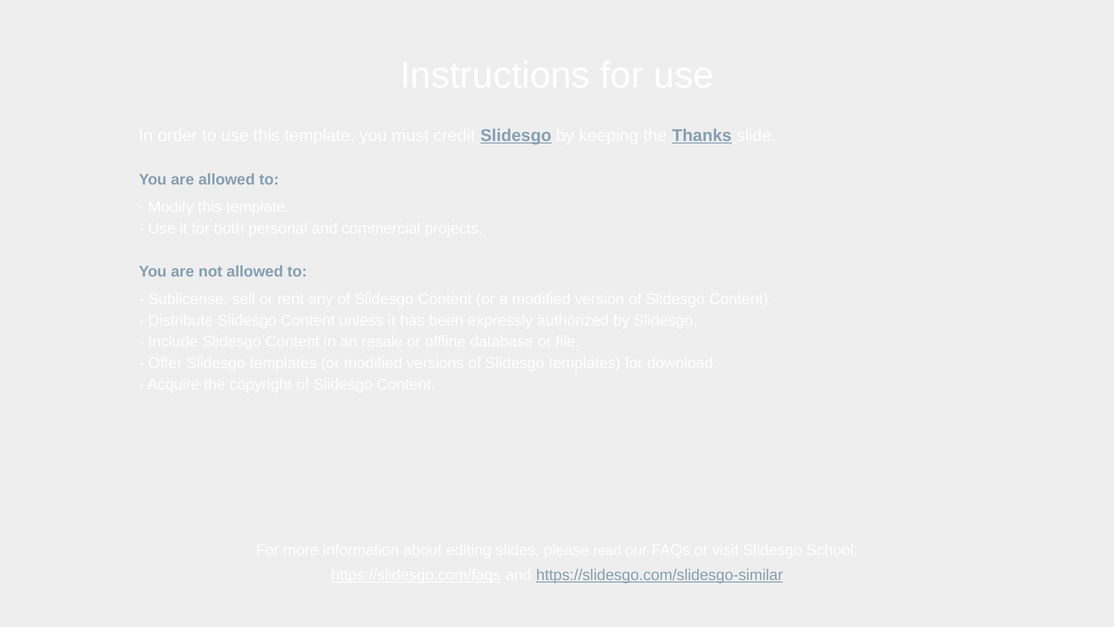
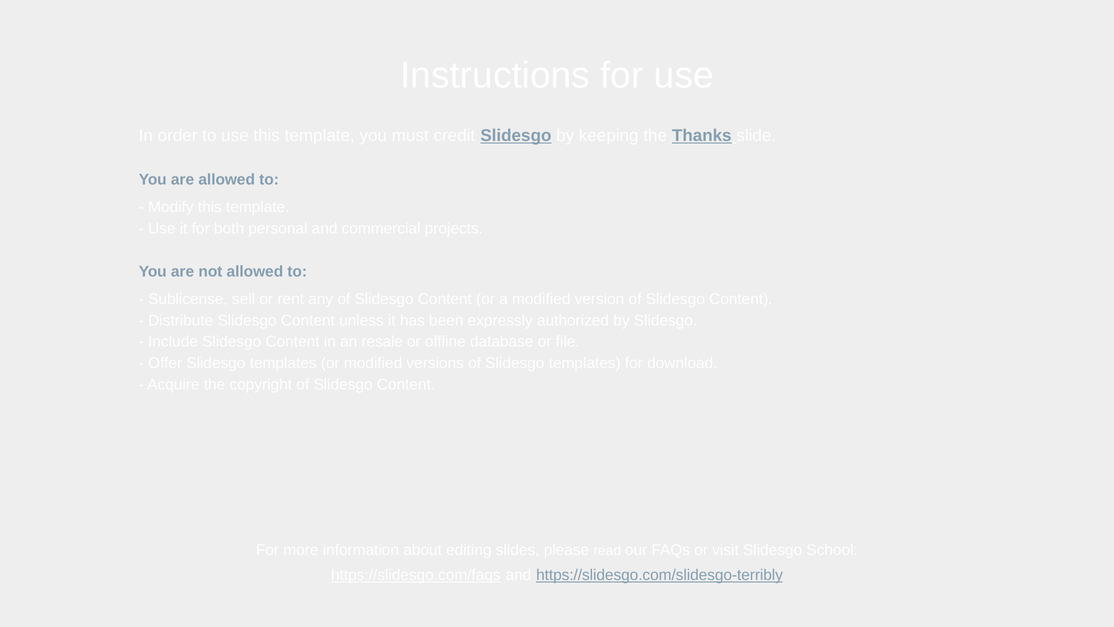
https://slidesgo.com/slidesgo-similar: https://slidesgo.com/slidesgo-similar -> https://slidesgo.com/slidesgo-terribly (660, 575)
